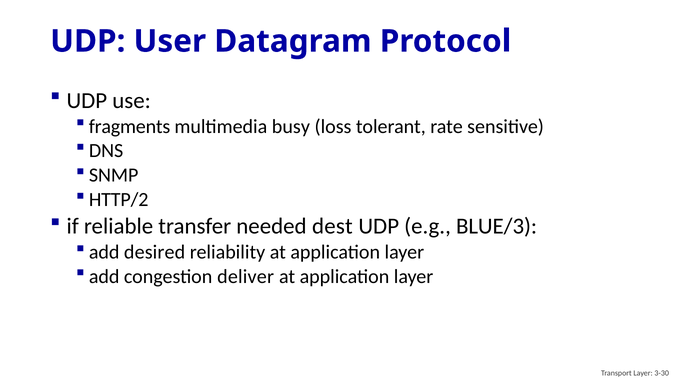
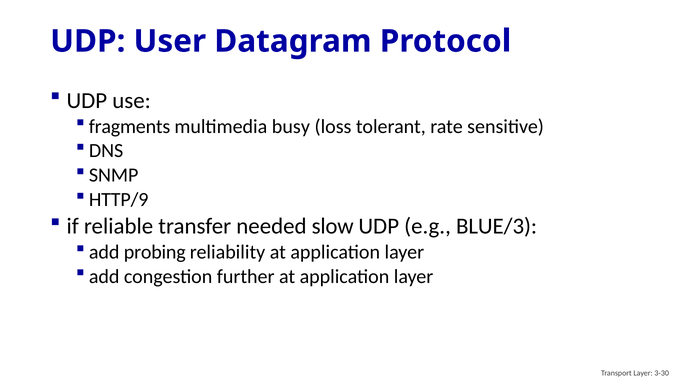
HTTP/2: HTTP/2 -> HTTP/9 (119, 200)
dest: dest -> slow (333, 226)
desired: desired -> probing (155, 252)
deliver: deliver -> further (246, 277)
